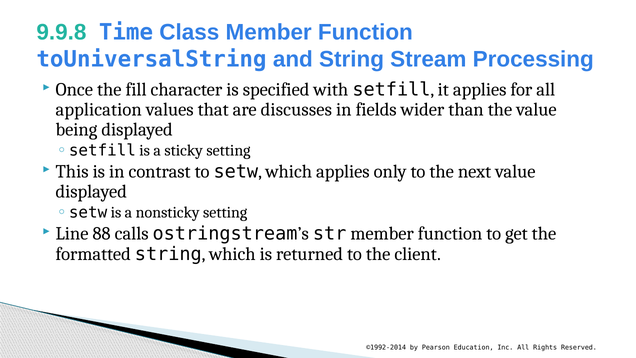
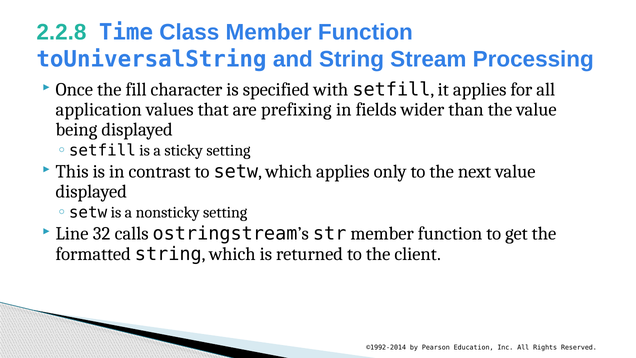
9.9.8: 9.9.8 -> 2.2.8 (61, 32)
discusses: discusses -> prefixing (296, 110)
88: 88 -> 32 (102, 234)
